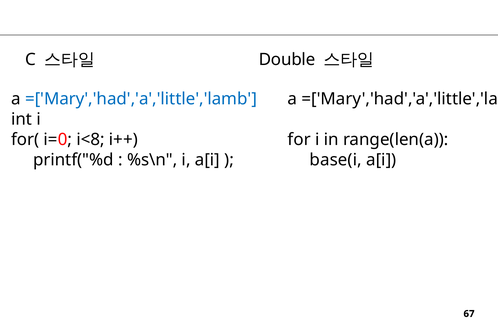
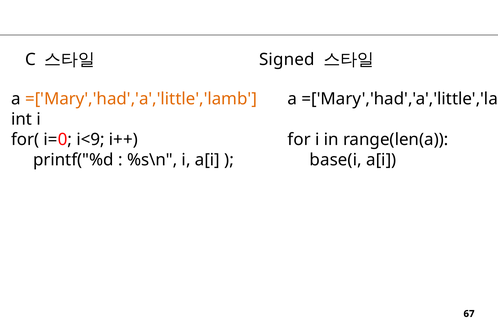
Double: Double -> Signed (287, 60)
=['Mary','had','a','little','lamb colour: blue -> orange (141, 99)
i<8: i<8 -> i<9 (90, 140)
